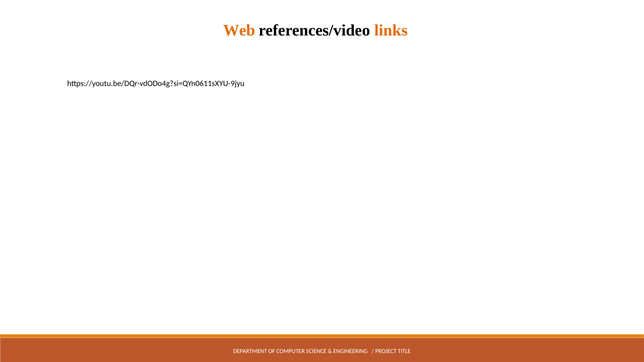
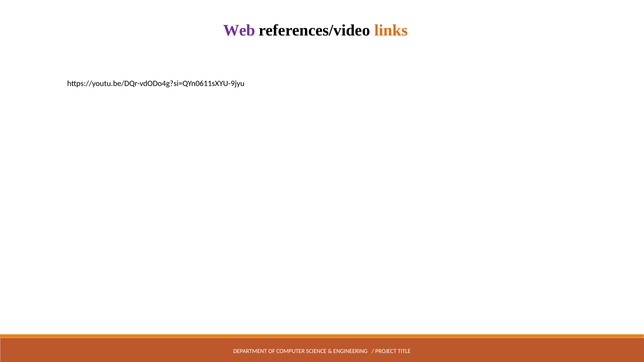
Web colour: orange -> purple (239, 30)
